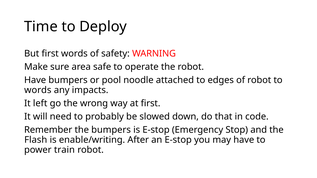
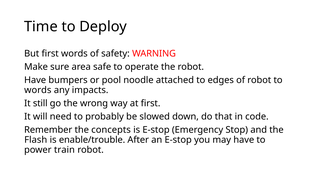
left: left -> still (40, 103)
the bumpers: bumpers -> concepts (111, 130)
enable/writing: enable/writing -> enable/trouble (92, 140)
